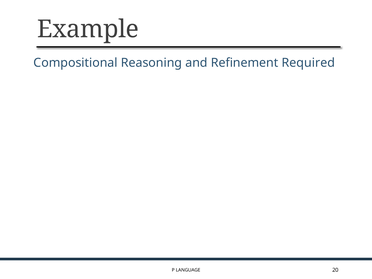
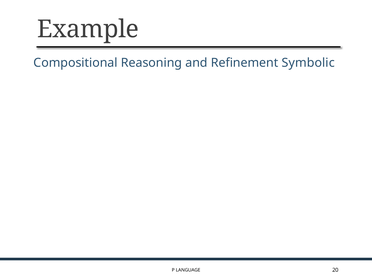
Required: Required -> Symbolic (308, 63)
